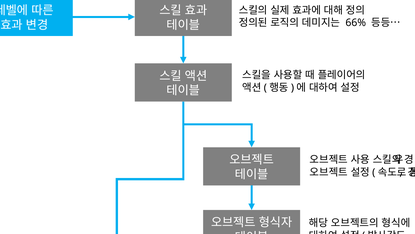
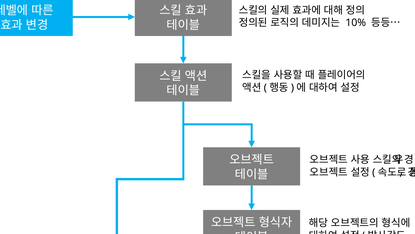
66%: 66% -> 10% (356, 23)
